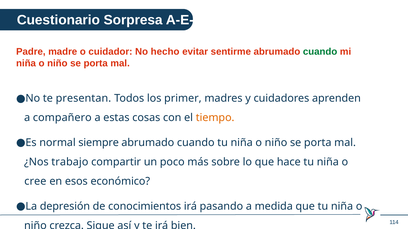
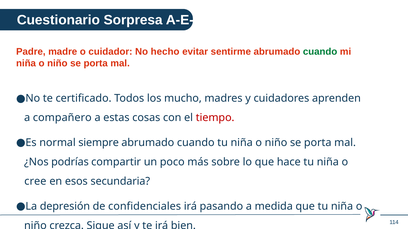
presentan: presentan -> certificado (84, 99)
primer: primer -> mucho (183, 99)
tiempo colour: orange -> red (215, 118)
trabajo: trabajo -> podrías (70, 162)
económico: económico -> secundaria (120, 182)
conocimientos: conocimientos -> confidenciales (145, 207)
